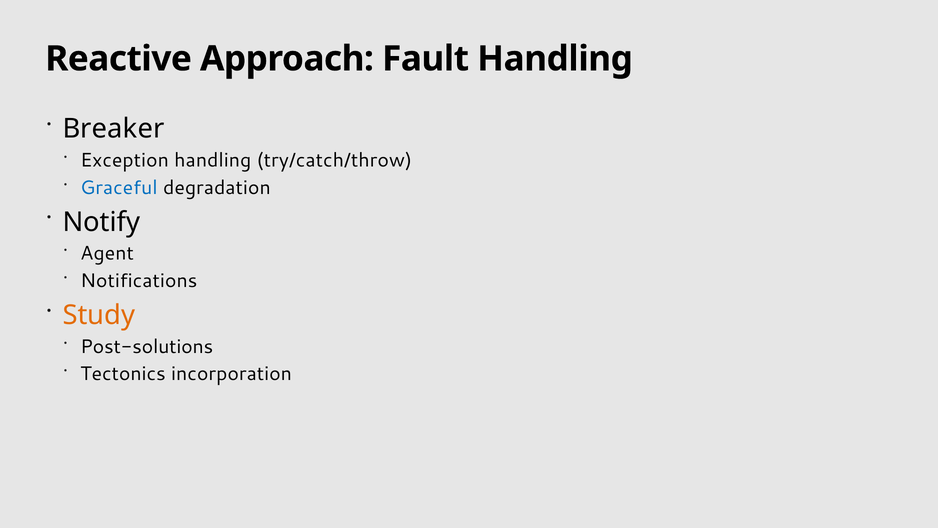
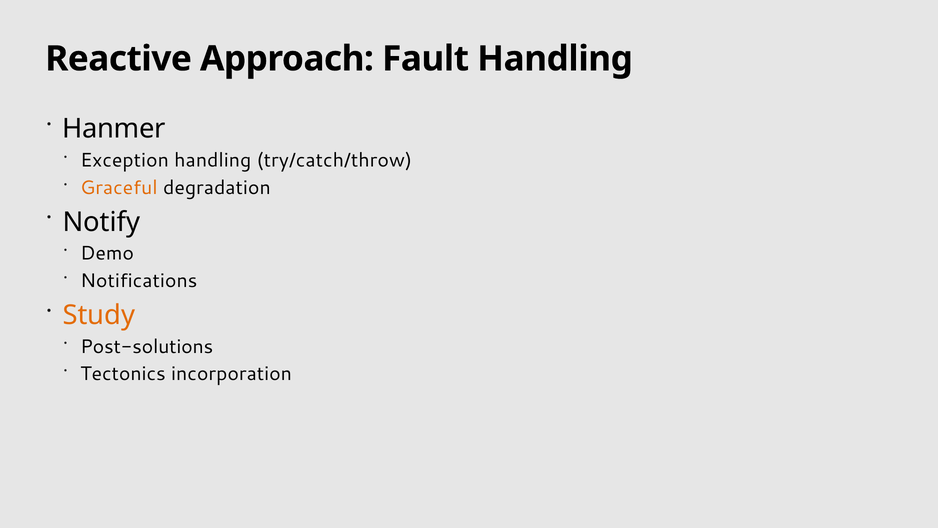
Breaker: Breaker -> Hanmer (114, 129)
Graceful colour: blue -> orange (119, 188)
Agent: Agent -> Demo (107, 253)
